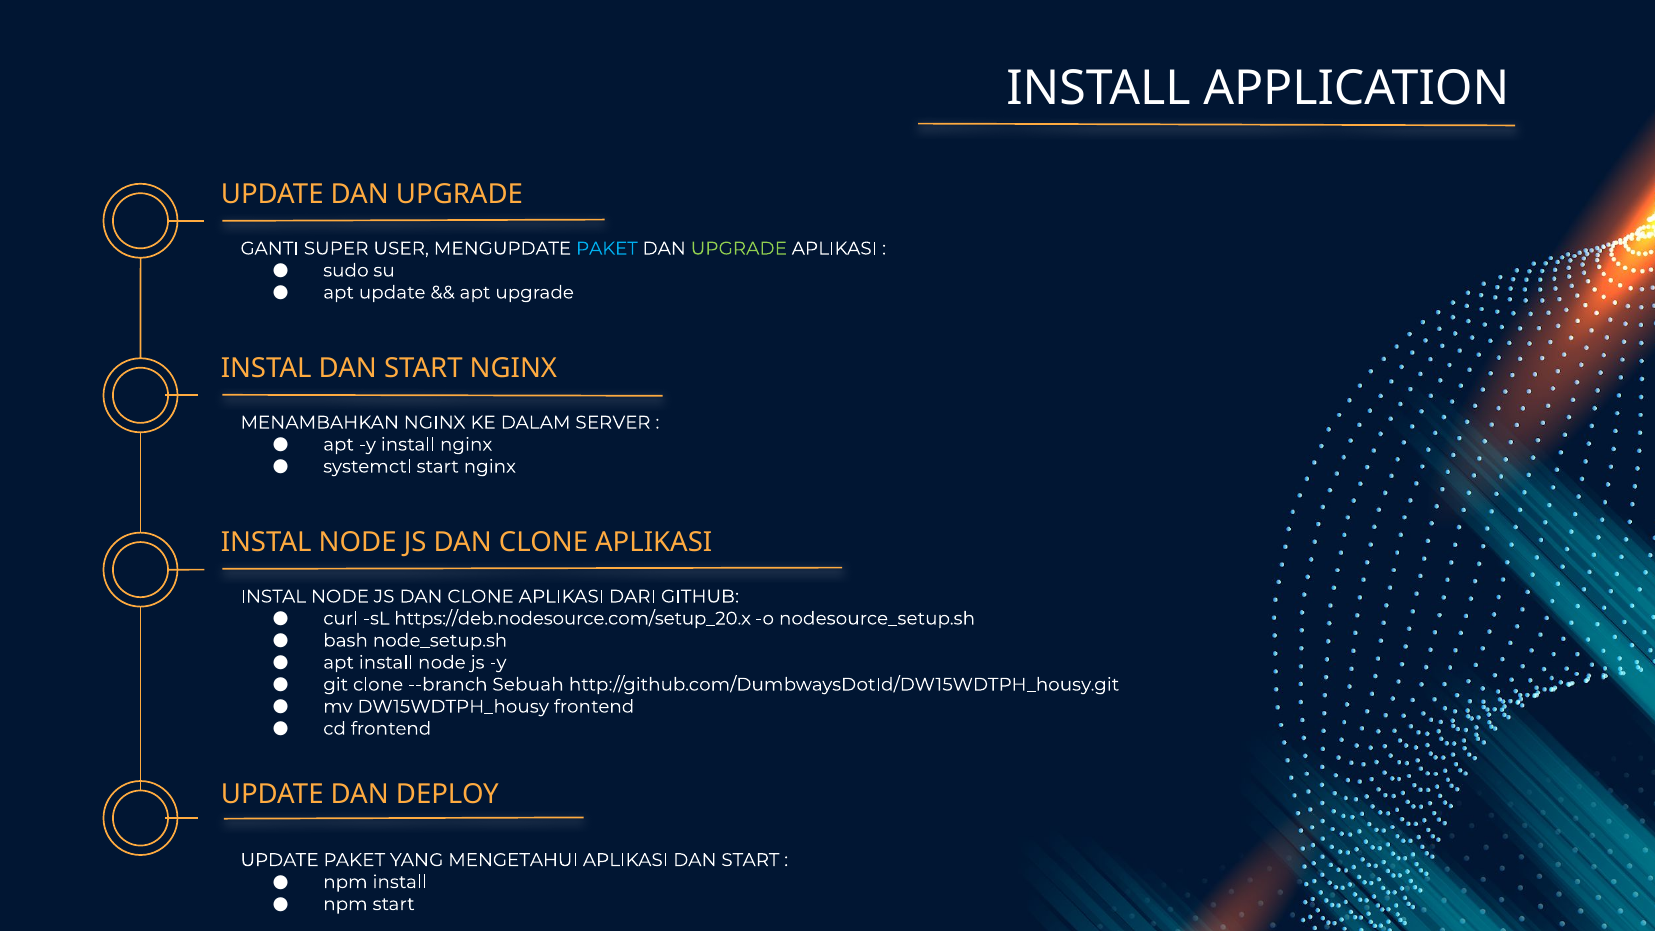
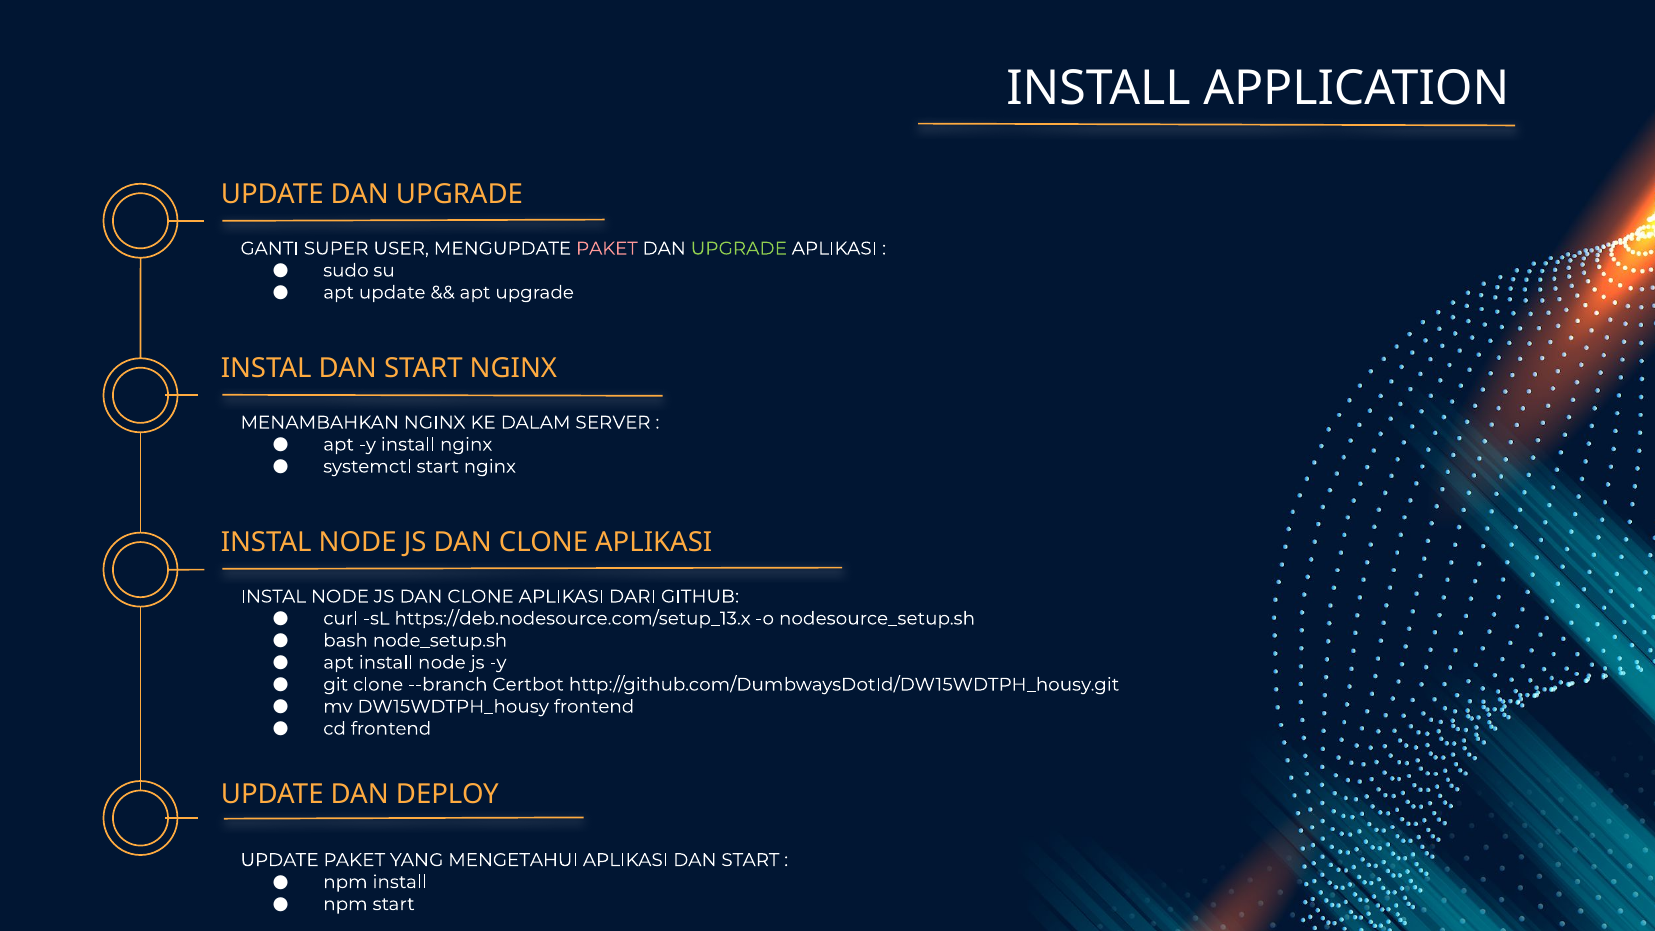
PAKET colour: light blue -> pink (607, 248)
https://deb.nodesource.com/setup_20.x: https://deb.nodesource.com/setup_20.x -> https://deb.nodesource.com/setup_13.x (573, 618)
Sebuah: Sebuah -> Certbot (528, 685)
